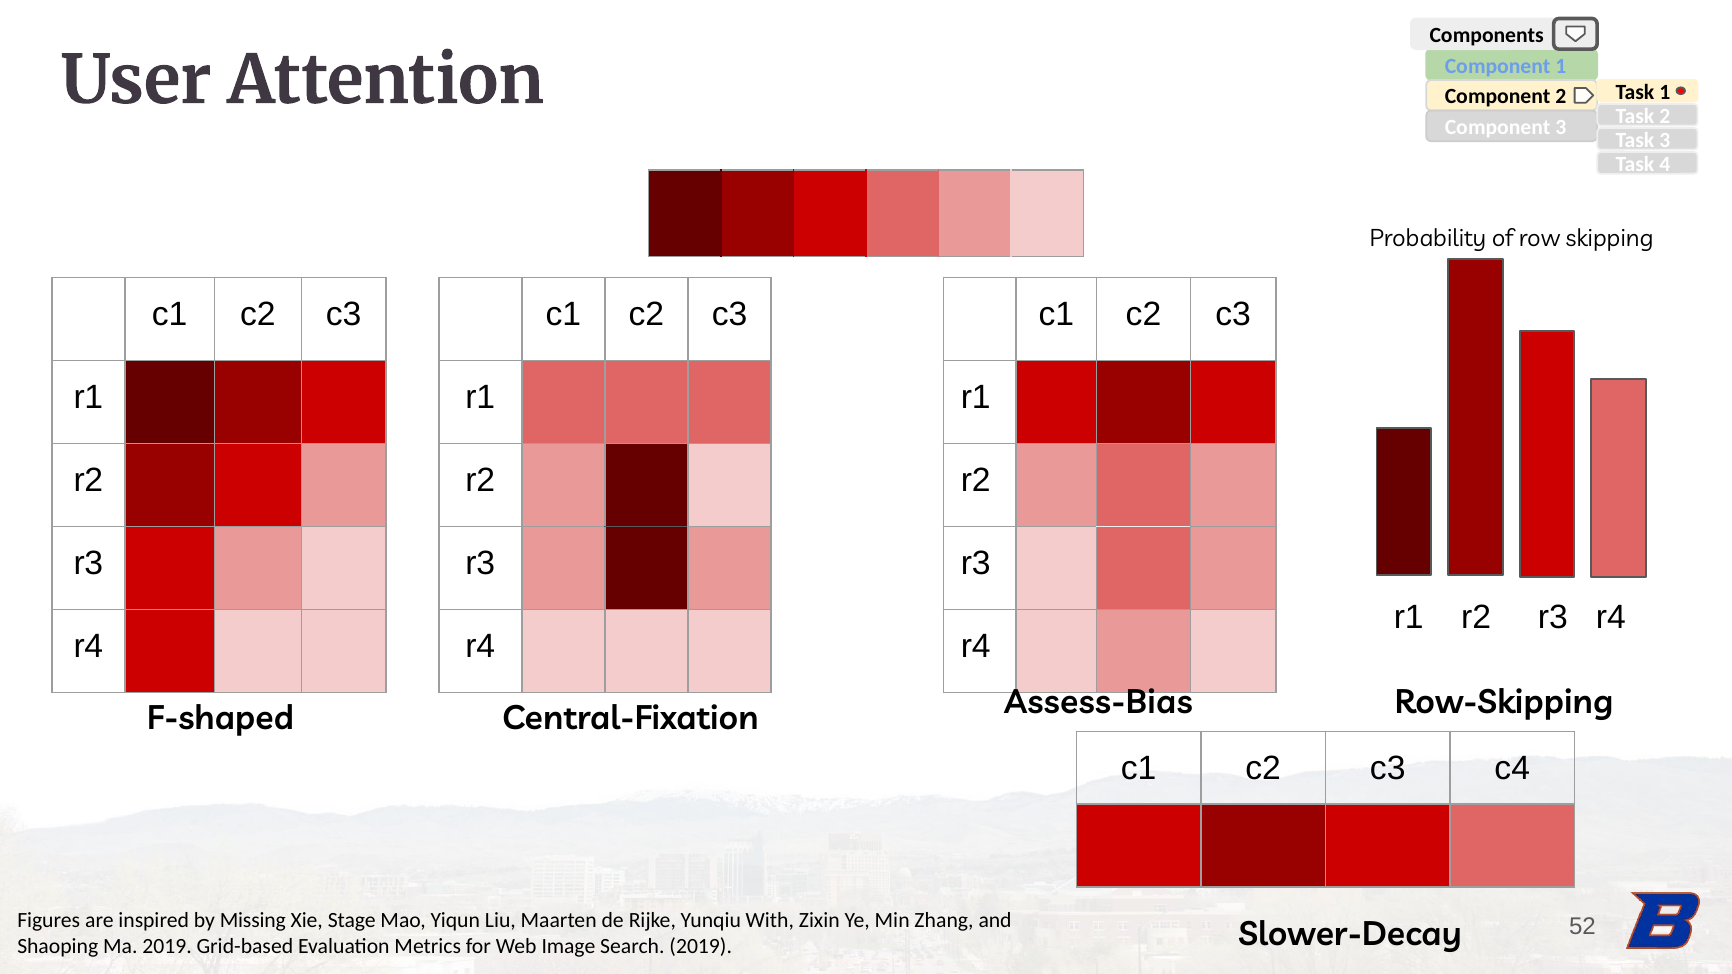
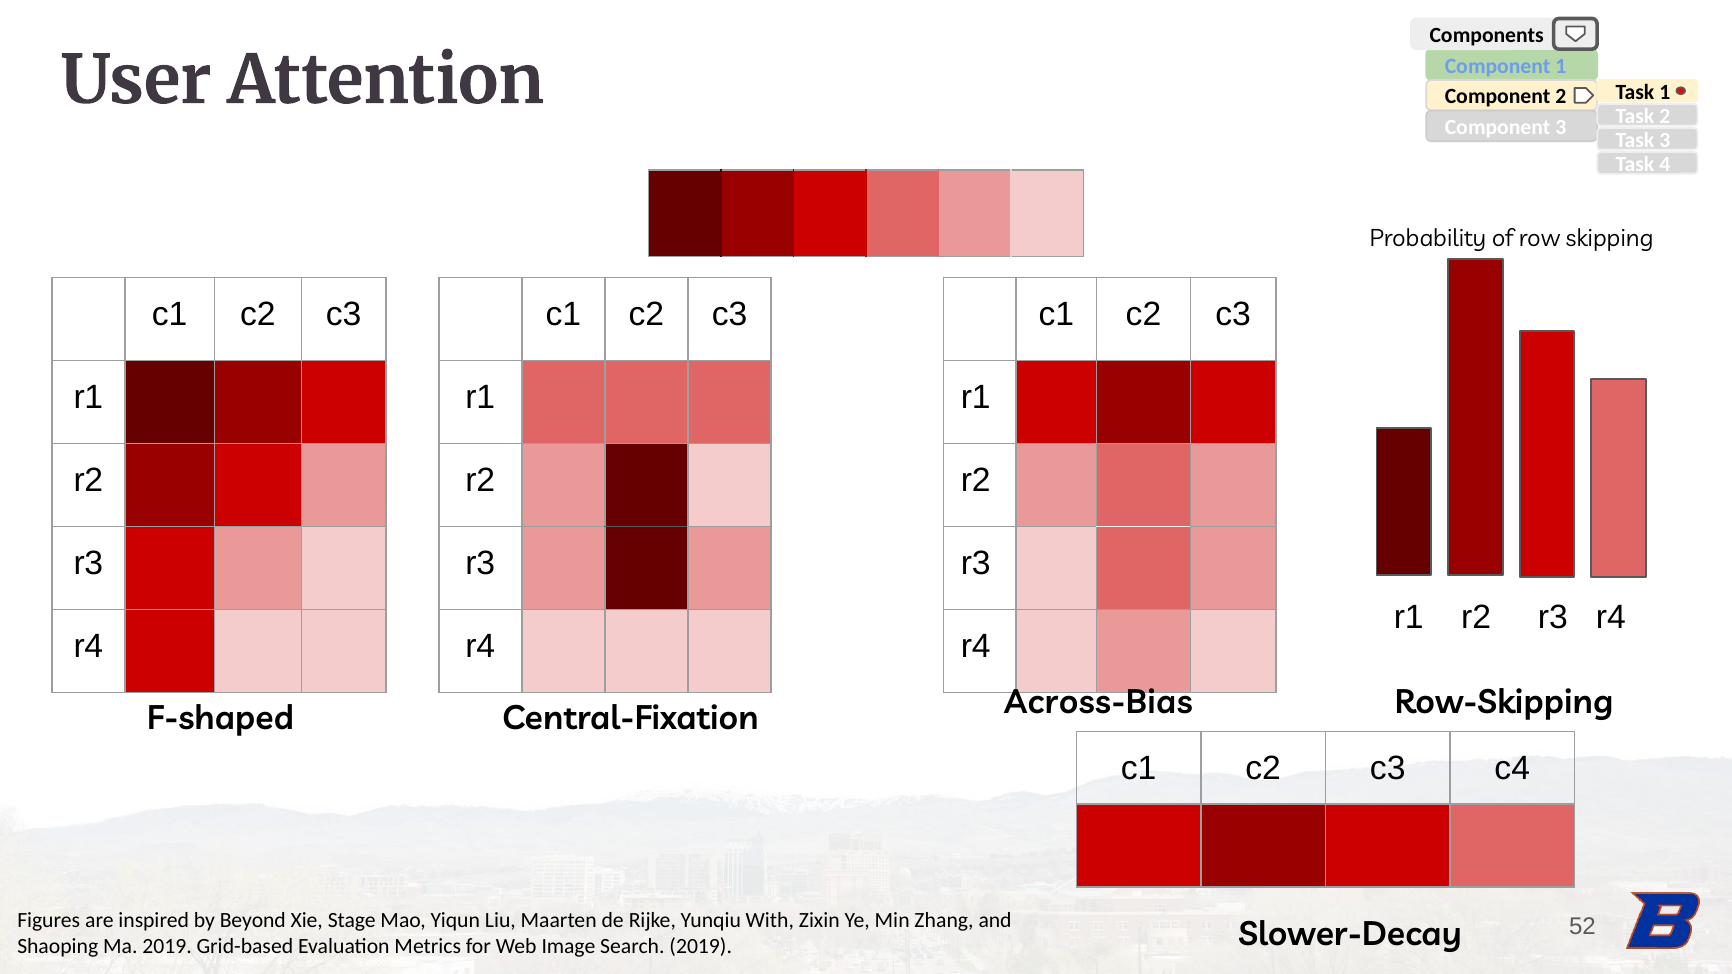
Assess-Bias: Assess-Bias -> Across-Bias (1098, 703)
Missing: Missing -> Beyond (253, 921)
